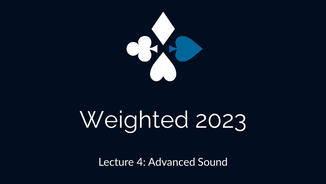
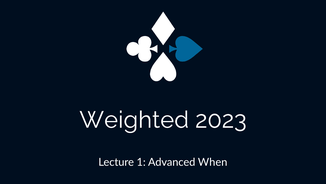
4: 4 -> 1 (141, 162)
Sound: Sound -> When (213, 162)
